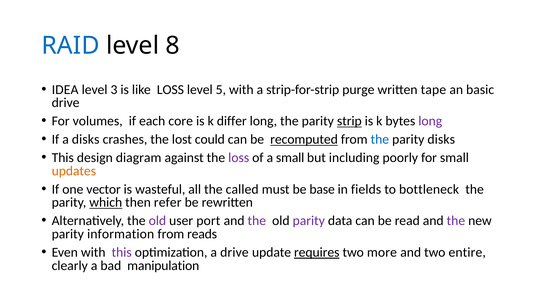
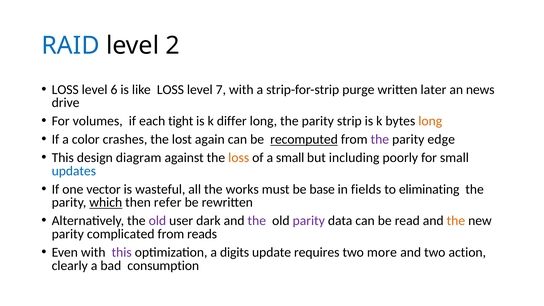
8: 8 -> 2 (173, 46)
IDEA: IDEA -> LOSS (65, 90)
3: 3 -> 6 (114, 90)
5: 5 -> 7 (221, 90)
tape: tape -> later (433, 90)
basic: basic -> news (480, 90)
core: core -> tight (181, 121)
strip underline: present -> none (349, 121)
long colour: purple -> orange (430, 121)
a disks: disks -> color (86, 139)
could: could -> again (210, 139)
the colour: blue -> purple (380, 139)
parity disks: disks -> edge (441, 139)
loss colour: purple -> orange (239, 158)
updates colour: orange -> blue (74, 171)
called: called -> works (242, 189)
bottleneck: bottleneck -> eliminating (429, 189)
port: port -> dark (208, 221)
the colour: purple -> orange (456, 221)
information: information -> complicated (121, 234)
a drive: drive -> digits (235, 252)
requires underline: present -> none (317, 252)
entire: entire -> action (467, 252)
manipulation: manipulation -> consumption (163, 266)
